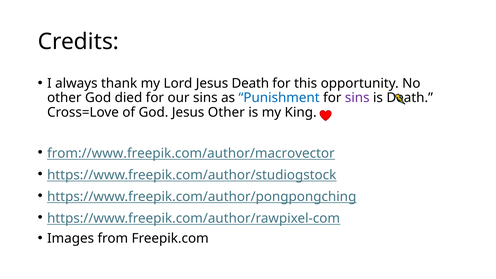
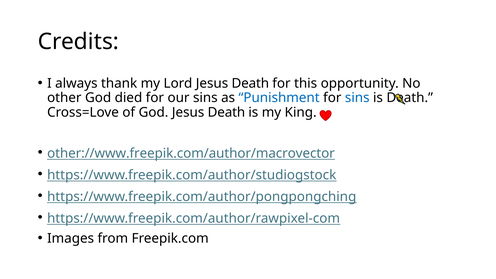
sins colour: purple -> blue (357, 98)
God Jesus Other: Other -> Death (226, 112)
from://www.freepik.com/author/macrovector: from://www.freepik.com/author/macrovector -> other://www.freepik.com/author/macrovector (191, 153)
